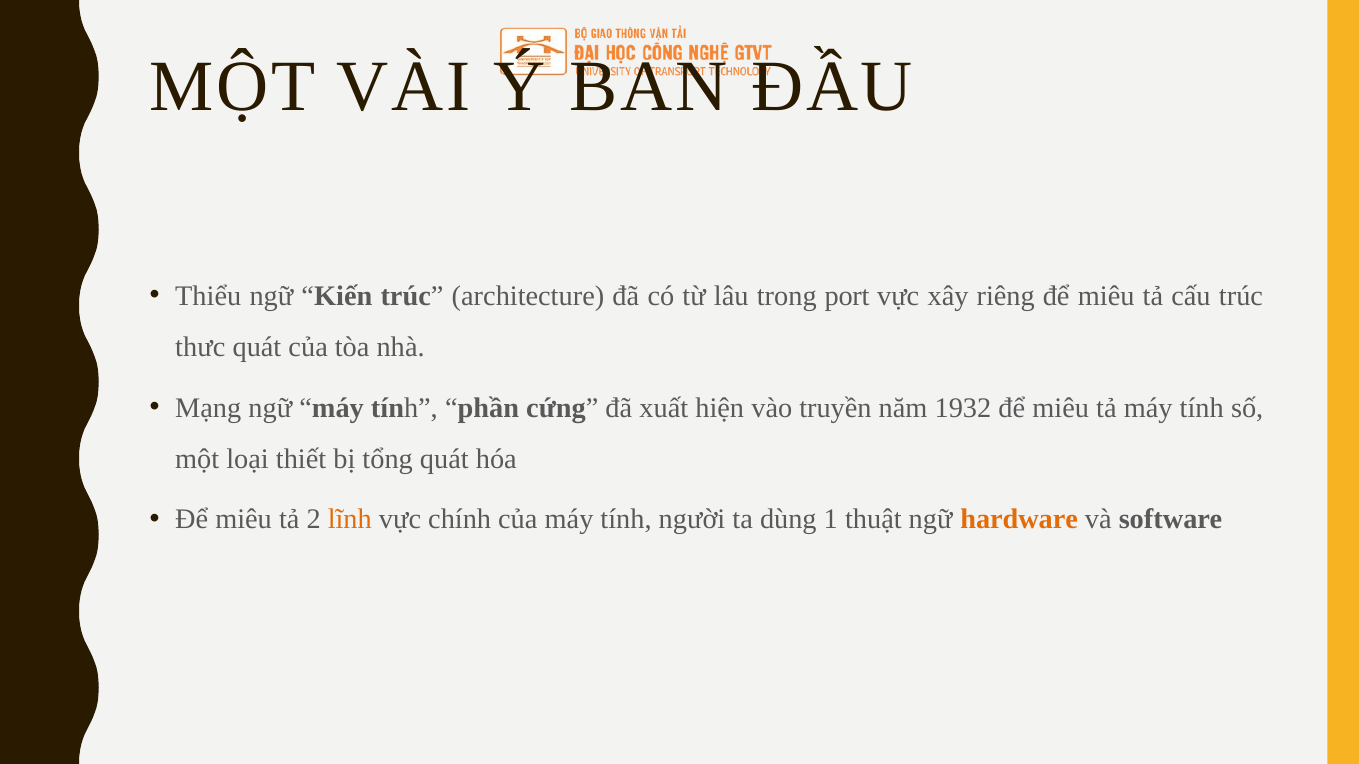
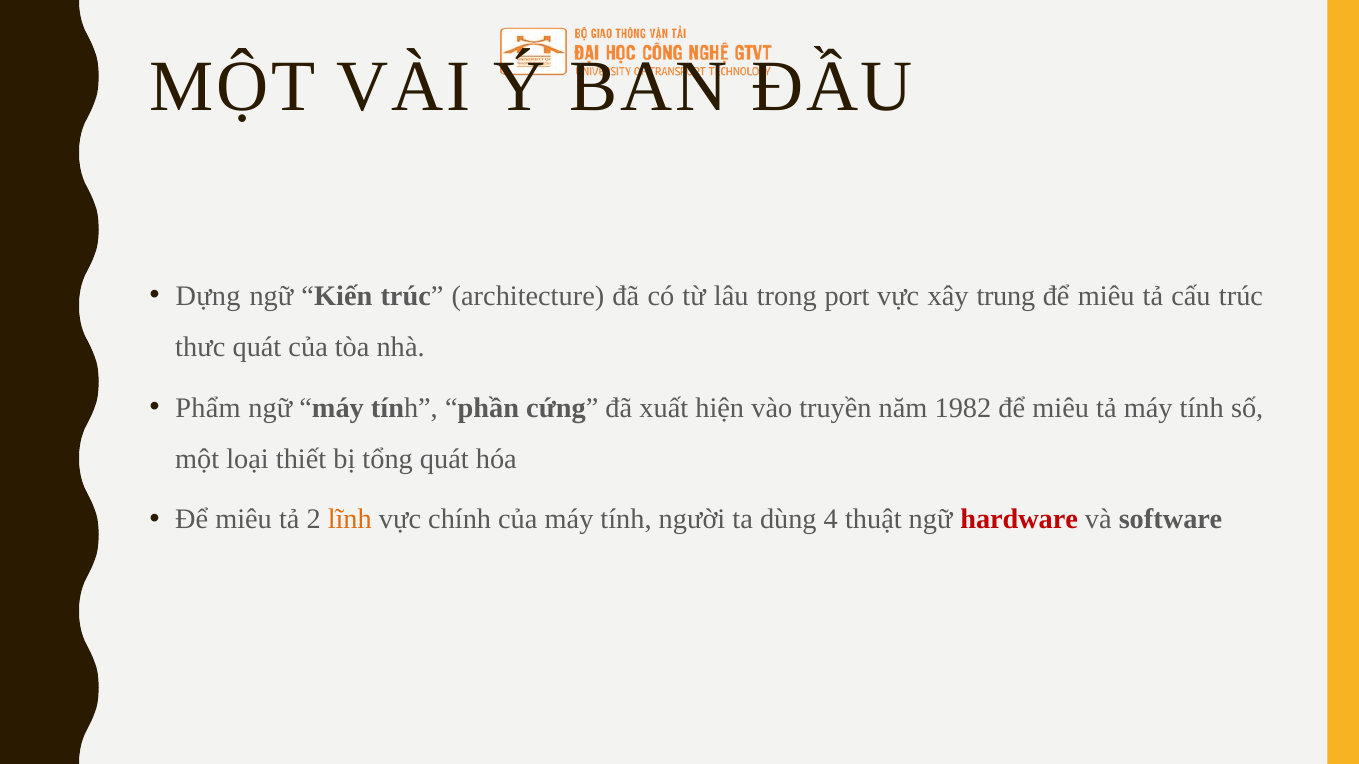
Thiểu: Thiểu -> Dựng (208, 296)
riêng: riêng -> trung (1006, 296)
Mạng: Mạng -> Phẩm (208, 408)
1932: 1932 -> 1982 (963, 408)
1: 1 -> 4 (831, 520)
hardware colour: orange -> red (1019, 520)
